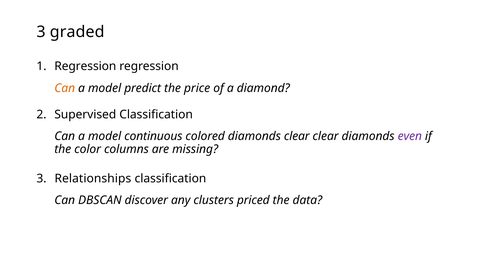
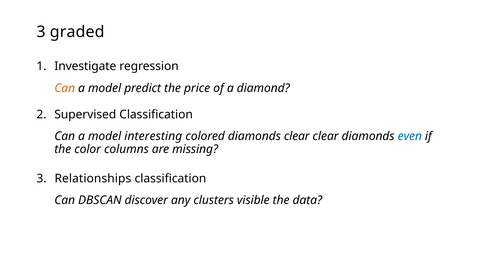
Regression: Regression -> Investigate (85, 66)
continuous: continuous -> interesting (153, 136)
even colour: purple -> blue (410, 136)
priced: priced -> visible (253, 200)
